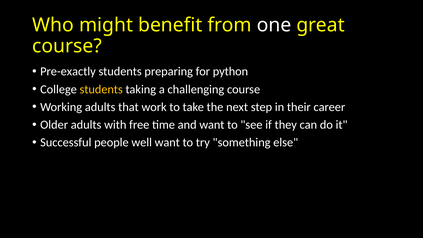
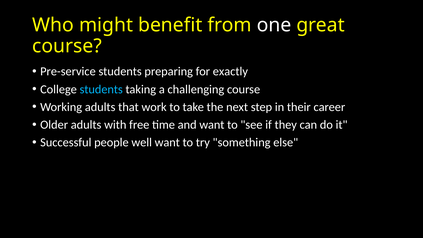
Pre-exactly: Pre-exactly -> Pre-service (68, 72)
python: python -> exactly (230, 72)
students colour: yellow -> light blue (101, 89)
